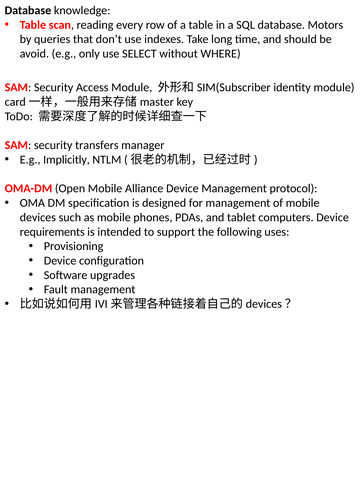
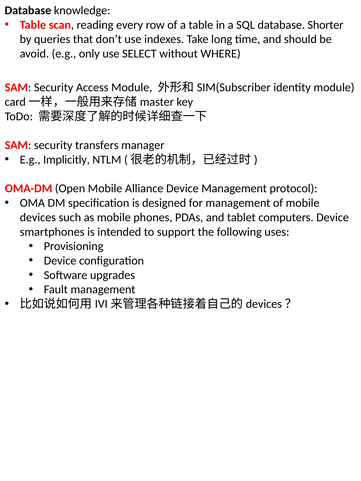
Motors: Motors -> Shorter (325, 25)
requirements: requirements -> smartphones (52, 232)
